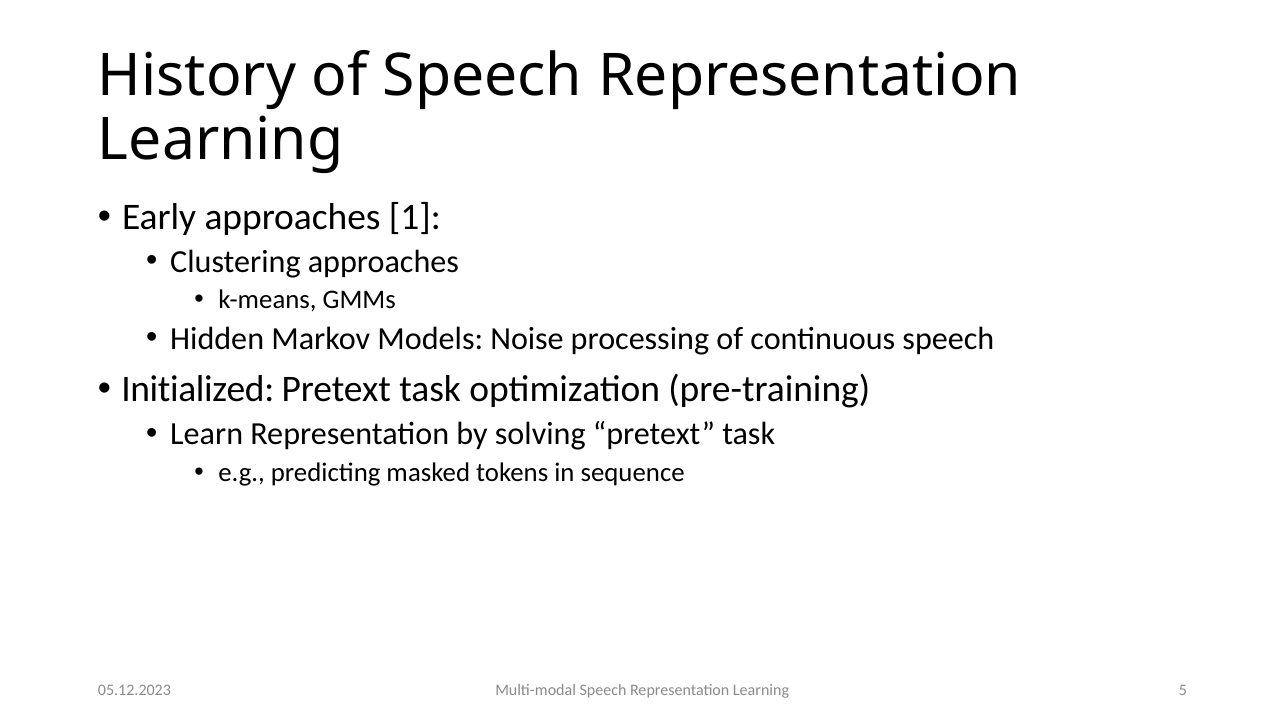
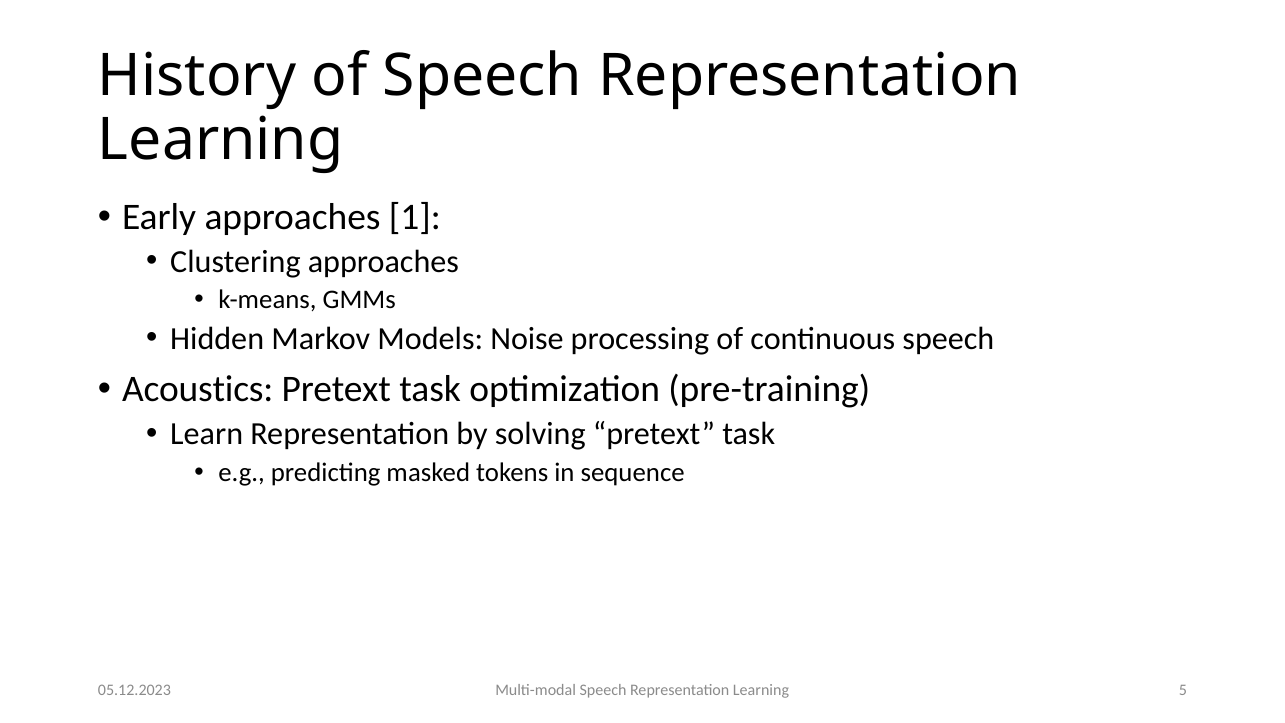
Initialized: Initialized -> Acoustics (198, 389)
